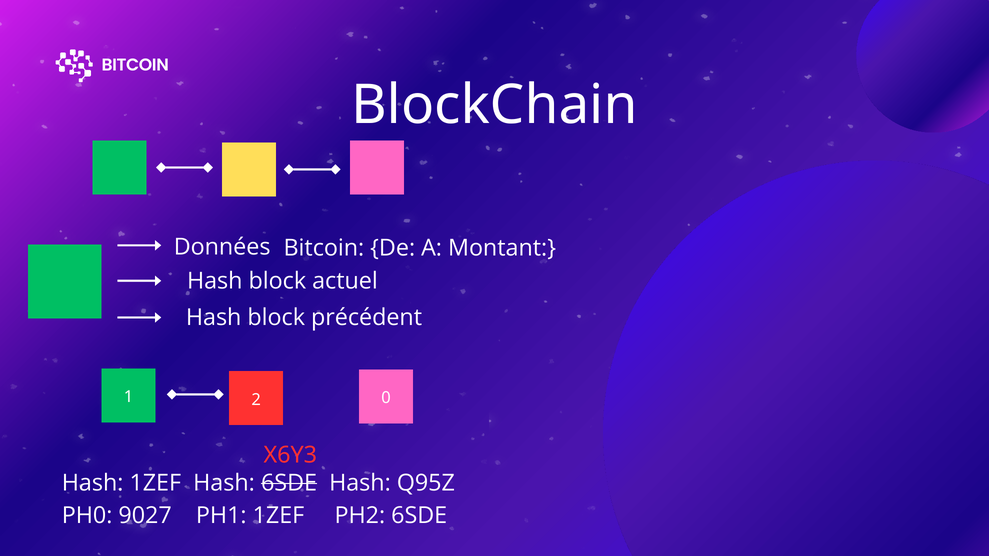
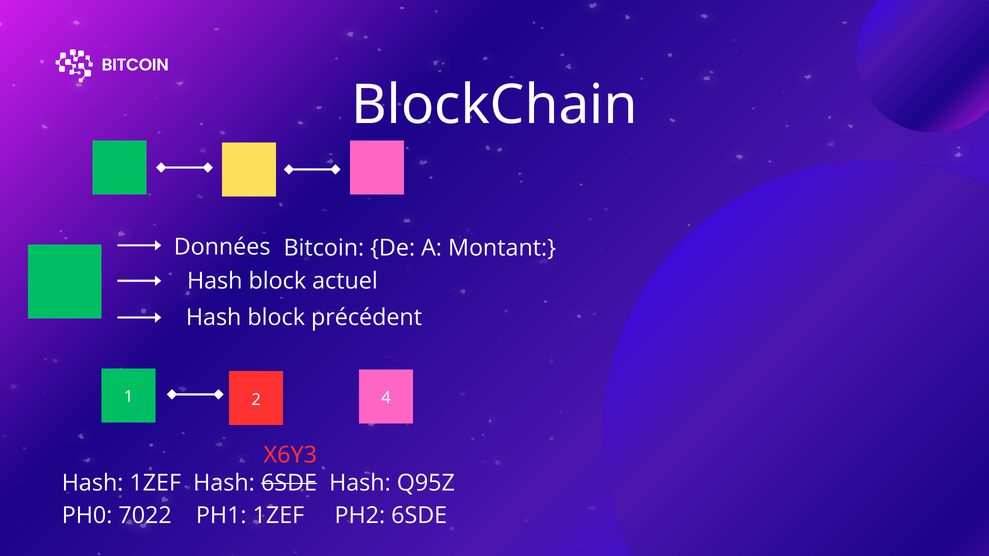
0: 0 -> 4 (386, 398)
9027: 9027 -> 7022 (145, 516)
